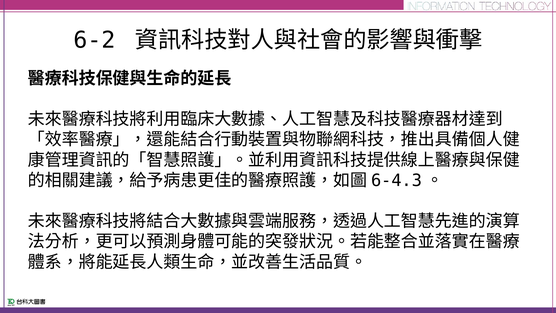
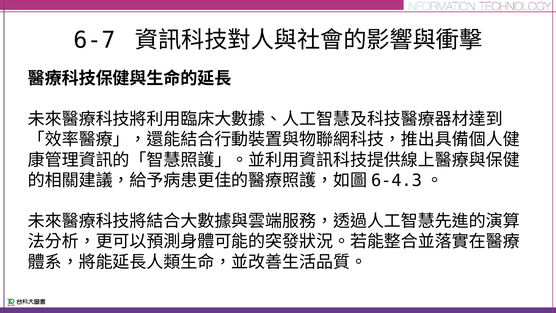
6-2: 6-2 -> 6-7 (94, 40)
